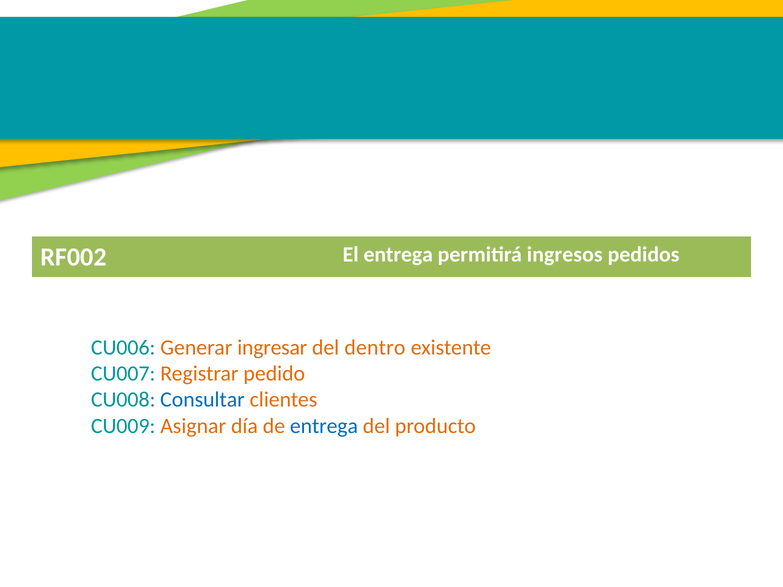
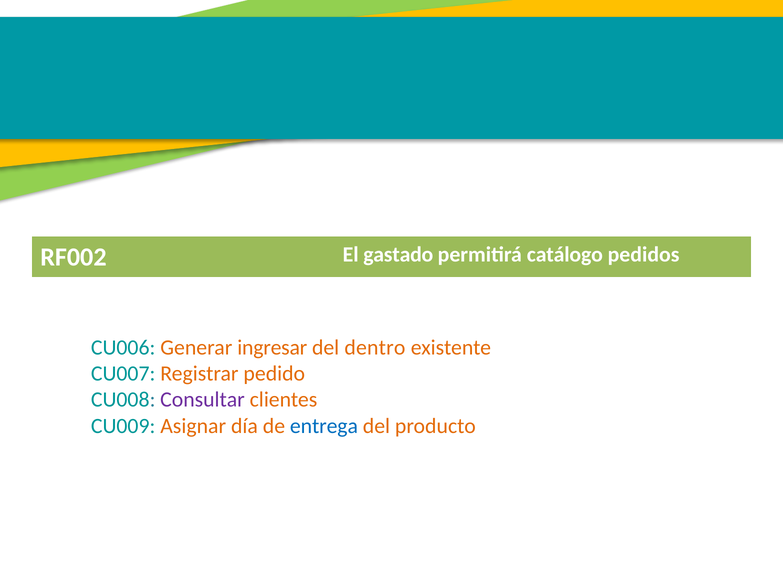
El entrega: entrega -> gastado (398, 255)
ingresos: ingresos -> catálogo (565, 255)
Consultar colour: blue -> purple (203, 400)
